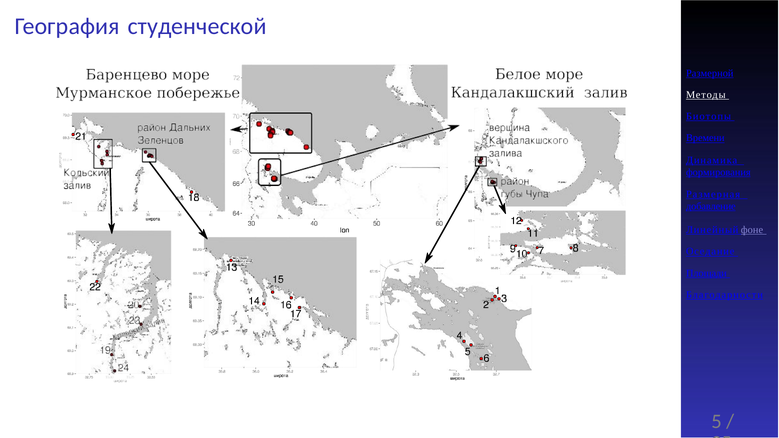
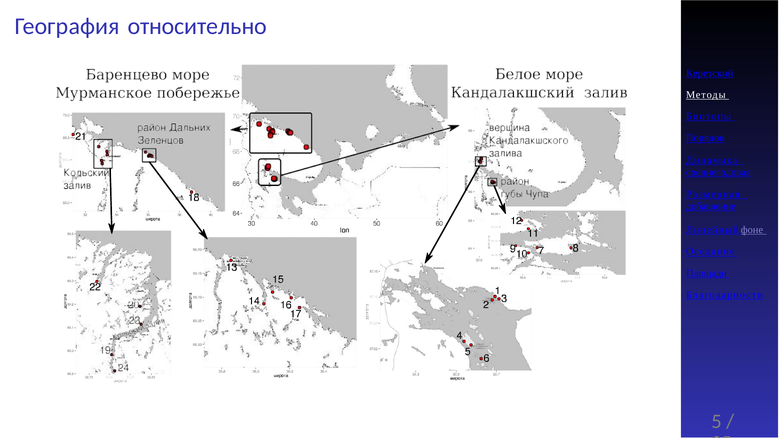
студенческой: студенческой -> относительно (197, 27)
Размерной: Размерной -> Керетский (710, 73)
Времени: Времени -> Порядок (705, 138)
формирования: формирования -> среднегодовая (718, 172)
